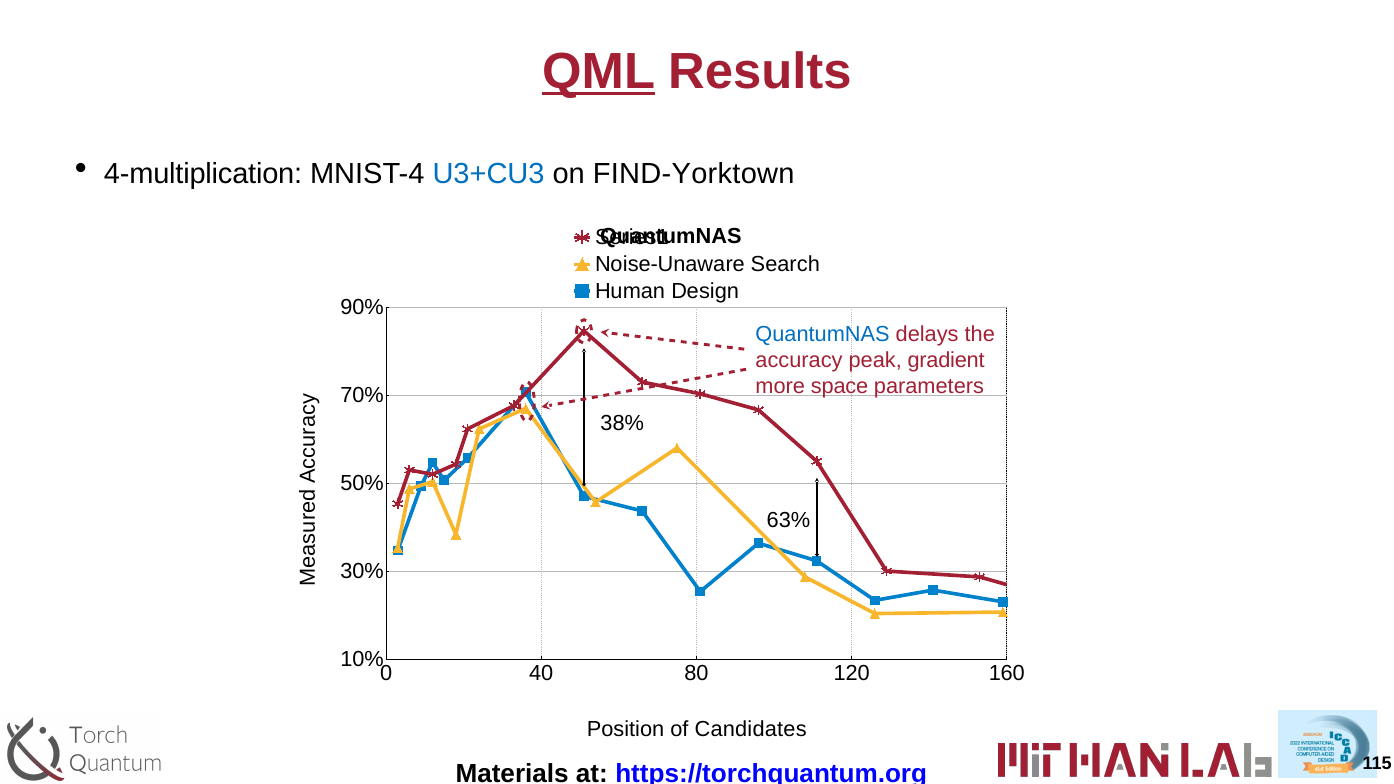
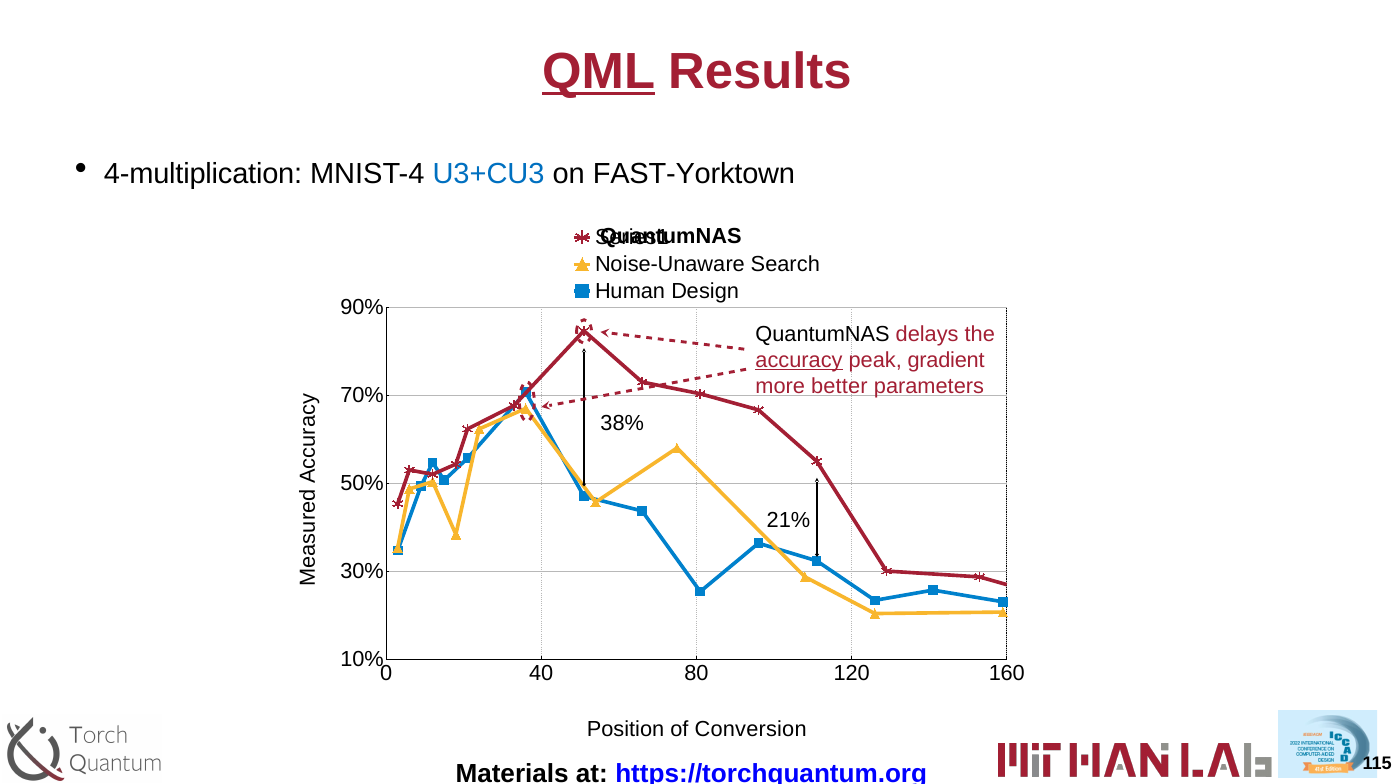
FIND-Yorktown: FIND-Yorktown -> FAST-Yorktown (694, 174)
QuantumNAS colour: blue -> black (823, 334)
accuracy underline: none -> present (799, 360)
space: space -> better (839, 386)
63%: 63% -> 21% (788, 520)
Candidates: Candidates -> Conversion (751, 729)
